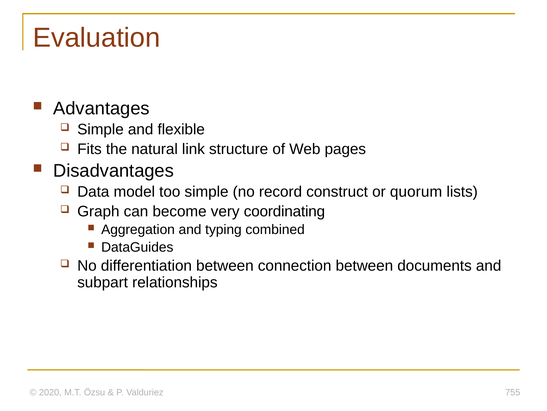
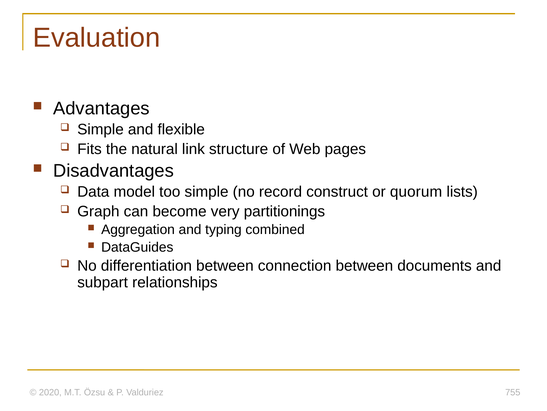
coordinating: coordinating -> partitionings (284, 211)
